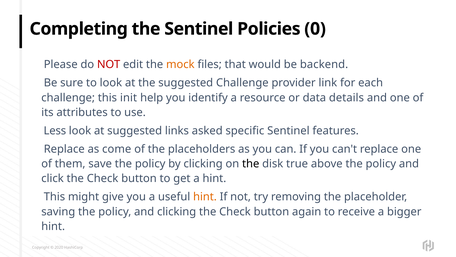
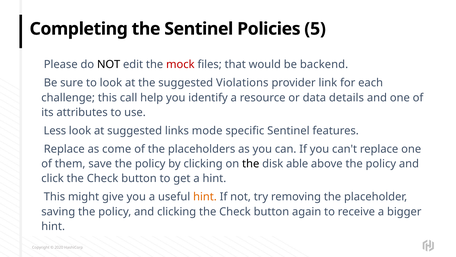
0: 0 -> 5 (315, 29)
NOT colour: red -> black (109, 64)
mock colour: orange -> red (180, 64)
suggested Challenge: Challenge -> Violations (242, 83)
init: init -> call (129, 97)
asked: asked -> mode (207, 131)
true: true -> able (297, 164)
